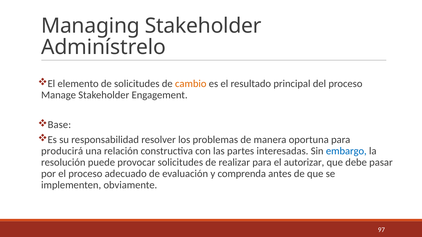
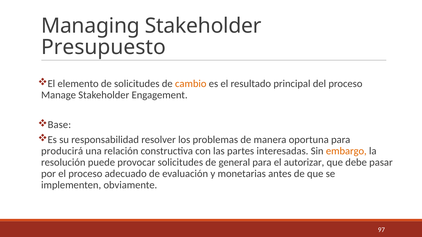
Adminístrelo: Adminístrelo -> Presupuesto (104, 47)
embargo colour: blue -> orange (346, 151)
realizar: realizar -> general (234, 163)
comprenda: comprenda -> monetarias (242, 174)
